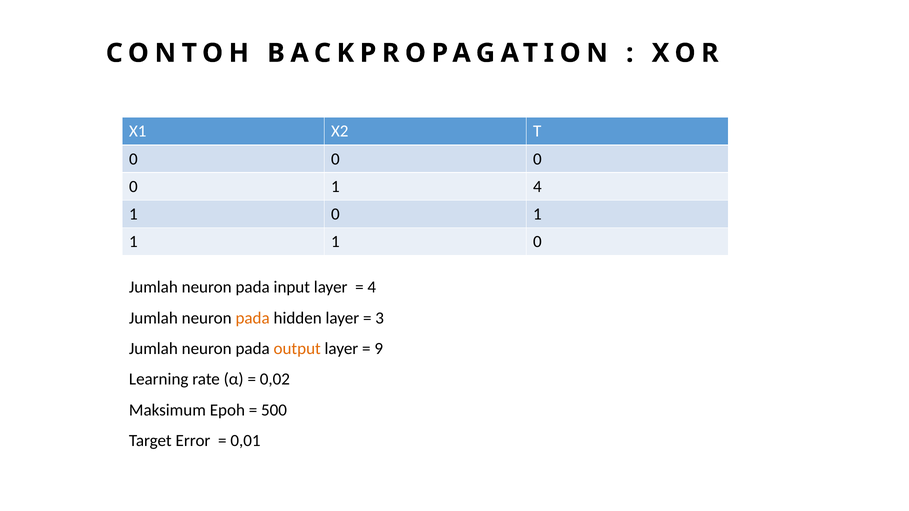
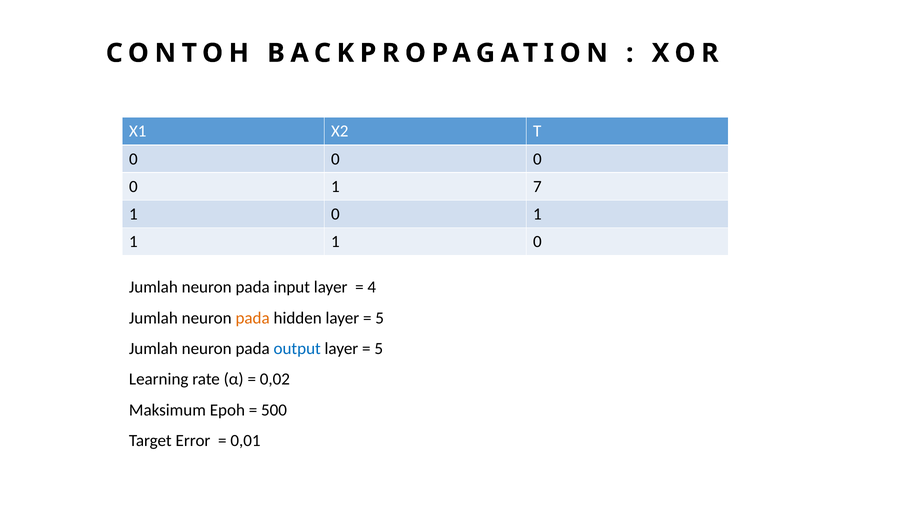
1 4: 4 -> 7 (537, 187)
3: 3 -> 5 (380, 318)
output colour: orange -> blue (297, 349)
9: 9 -> 5 (379, 349)
